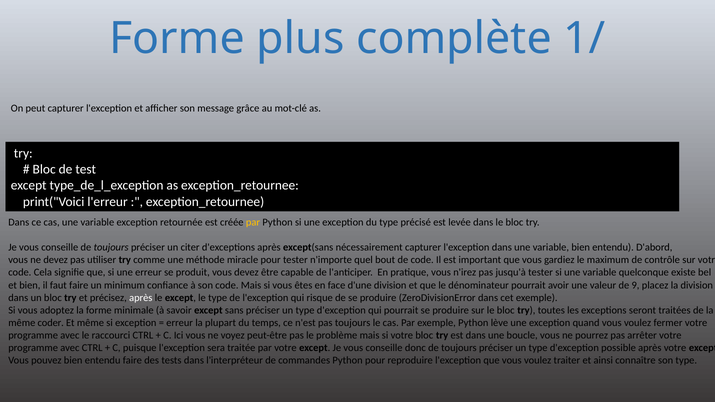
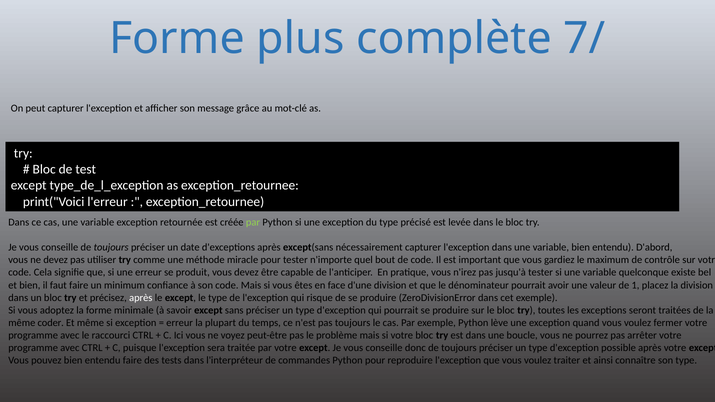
1/: 1/ -> 7/ (585, 39)
par colour: yellow -> light green (253, 223)
citer: citer -> date (190, 248)
9: 9 -> 1 (636, 285)
